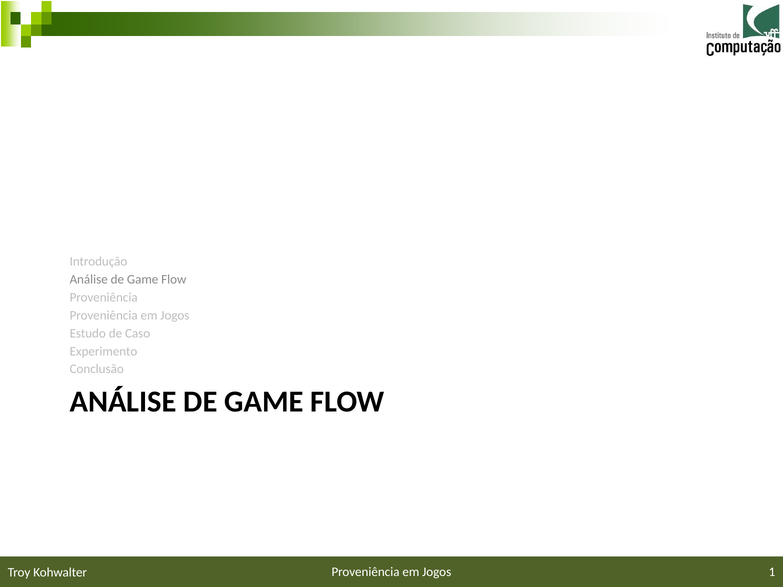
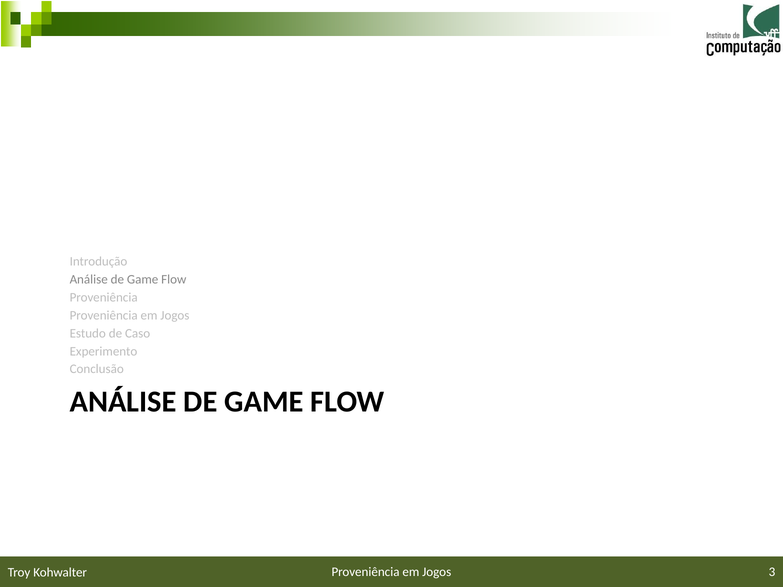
1: 1 -> 3 (772, 572)
